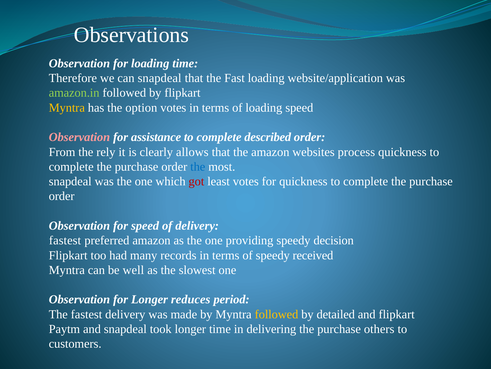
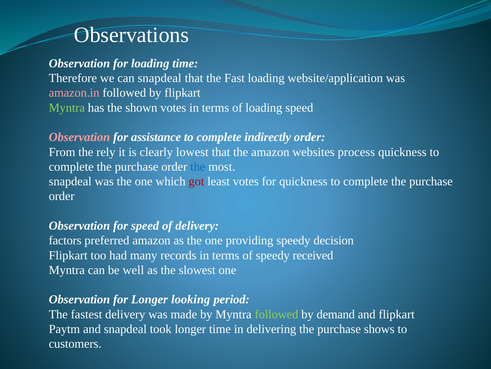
amazon.in colour: light green -> pink (74, 93)
Myntra colour: yellow -> light green (67, 107)
option: option -> shown (141, 107)
described: described -> indirectly (268, 137)
allows: allows -> lowest (192, 152)
fastest: fastest -> factors (65, 240)
reduces: reduces -> looking (191, 299)
followed colour: yellow -> light green (276, 314)
detailed: detailed -> demand (336, 314)
others: others -> shows (379, 328)
